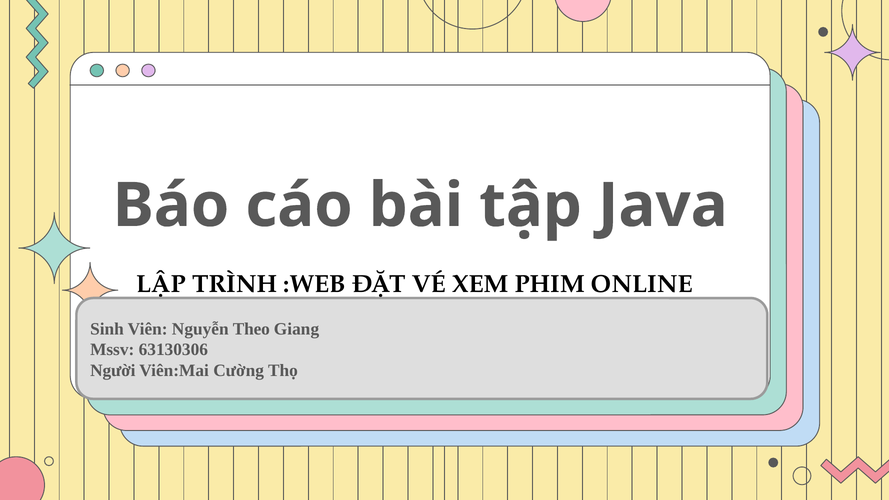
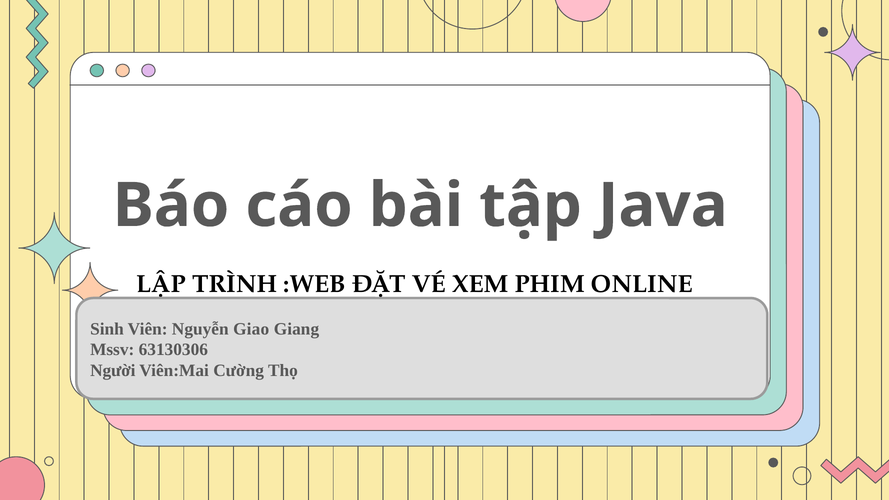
Theo: Theo -> Giao (251, 329)
